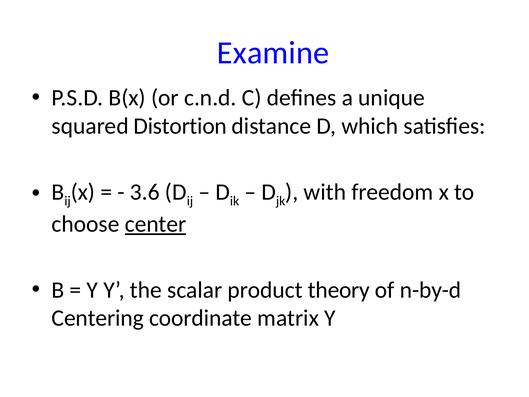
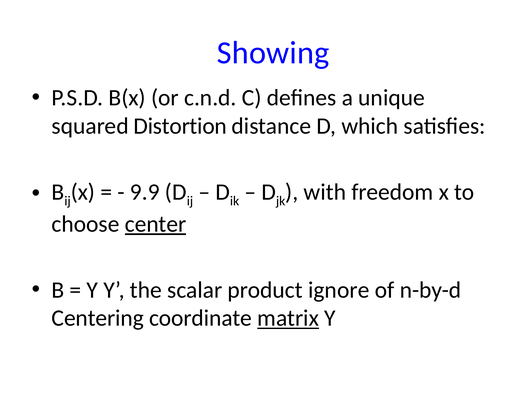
Examine: Examine -> Showing (273, 53)
3.6: 3.6 -> 9.9 (145, 192)
theory: theory -> ignore (339, 290)
matrix underline: none -> present (288, 318)
